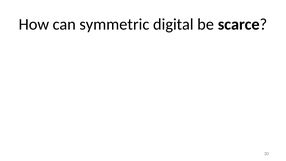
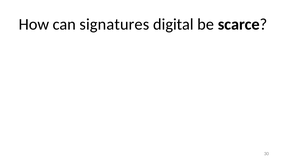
symmetric: symmetric -> signatures (114, 24)
